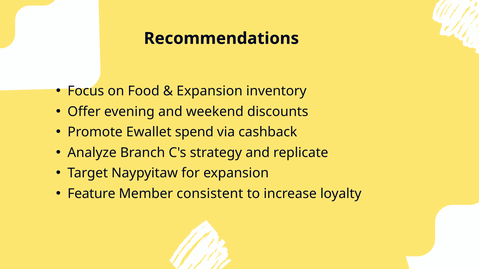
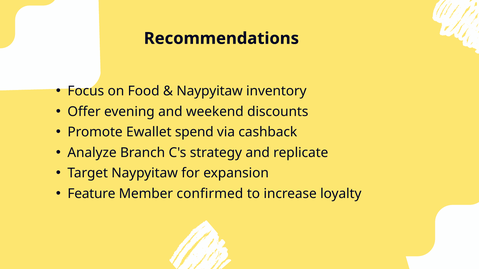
Expansion: Expansion -> Naypyitaw (210, 91)
consistent: consistent -> confirmed (210, 194)
